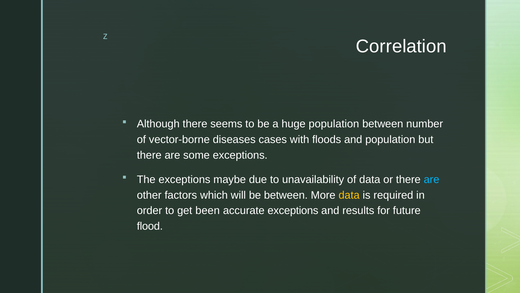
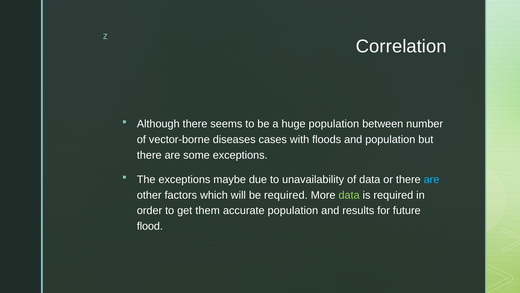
be between: between -> required (286, 195)
data colour: yellow -> light green (349, 195)
been: been -> them (208, 210)
accurate exceptions: exceptions -> population (293, 210)
